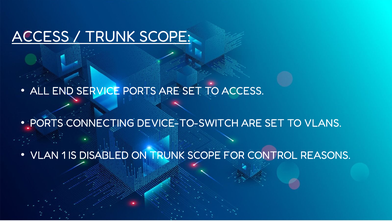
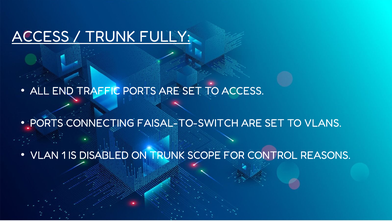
SCOPE: SCOPE -> FULLY (165, 36)
SERVICE: SERVICE -> TRAFFIC (98, 91)
DEVICE-TO-SWITCH: DEVICE-TO-SWITCH -> FAISAL-TO-SWITCH (188, 123)
